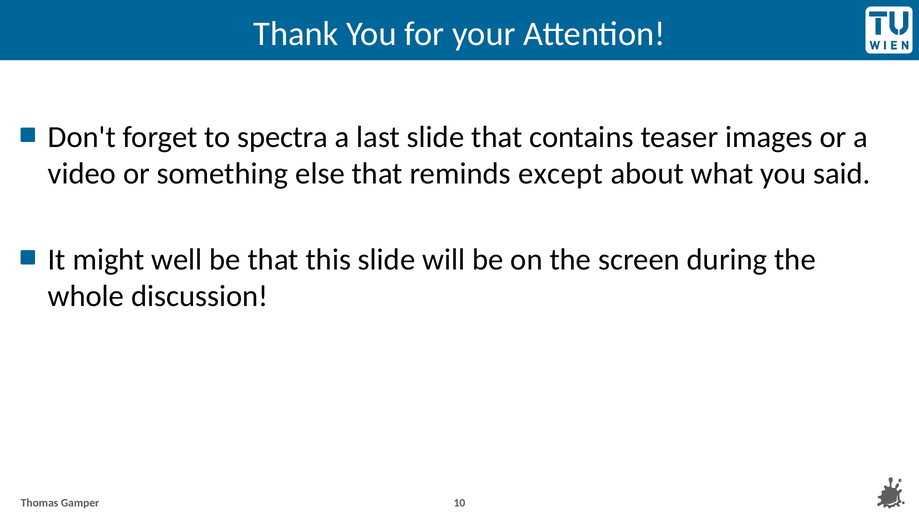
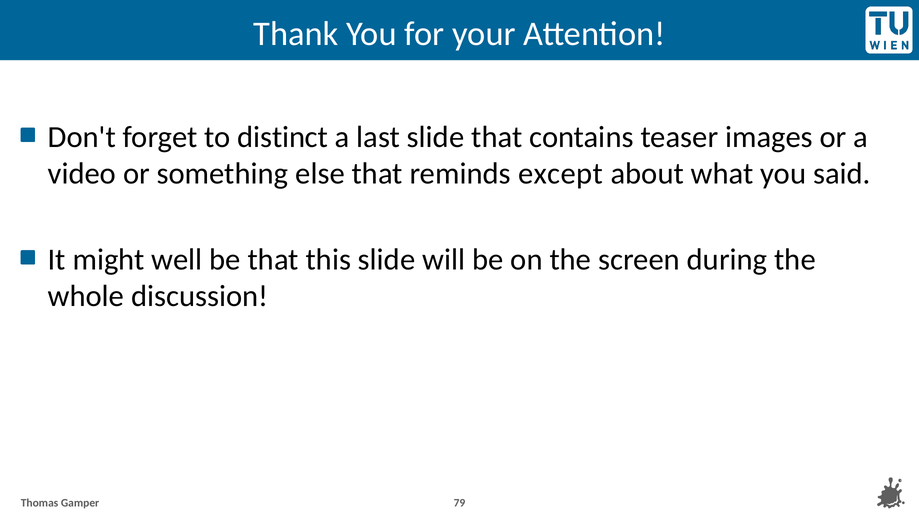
spectra: spectra -> distinct (283, 137)
10: 10 -> 79 (459, 503)
